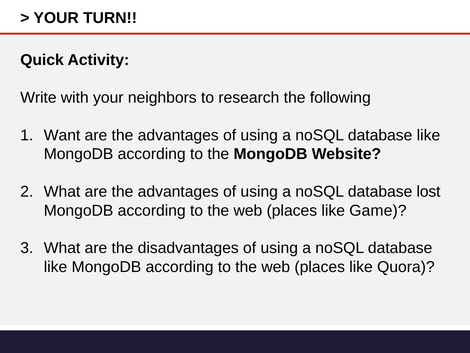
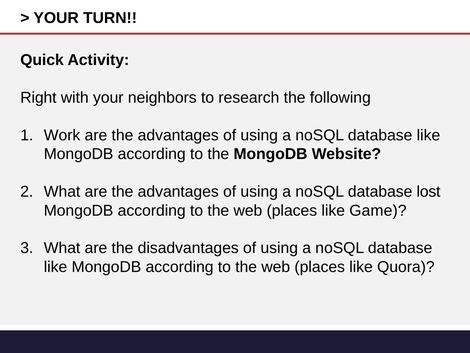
Write: Write -> Right (38, 97)
Want: Want -> Work (62, 135)
